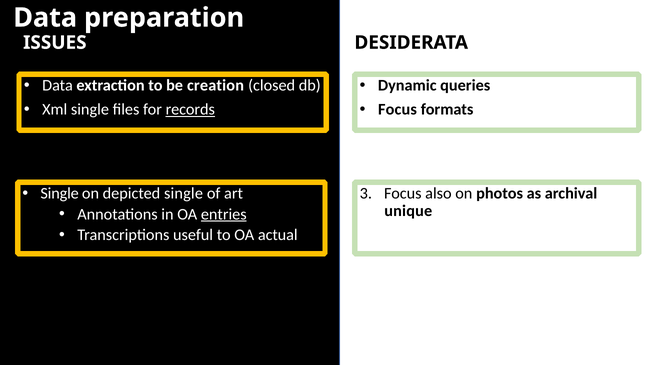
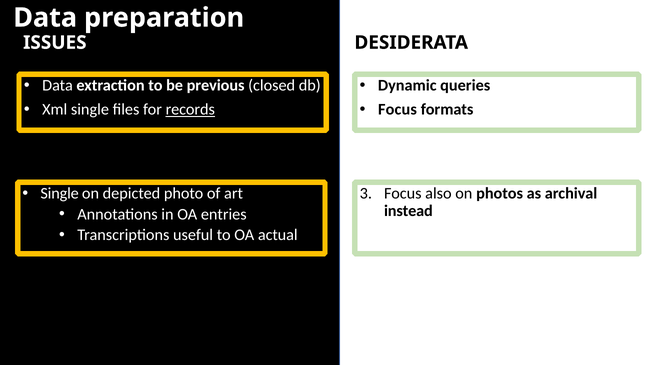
creation: creation -> previous (216, 85)
depicted single: single -> photo (184, 194)
unique: unique -> instead (408, 211)
entries underline: present -> none (224, 215)
